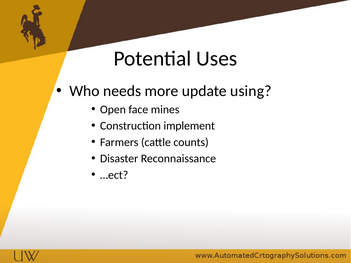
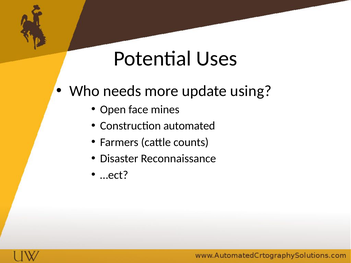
implement: implement -> automated (189, 126)
